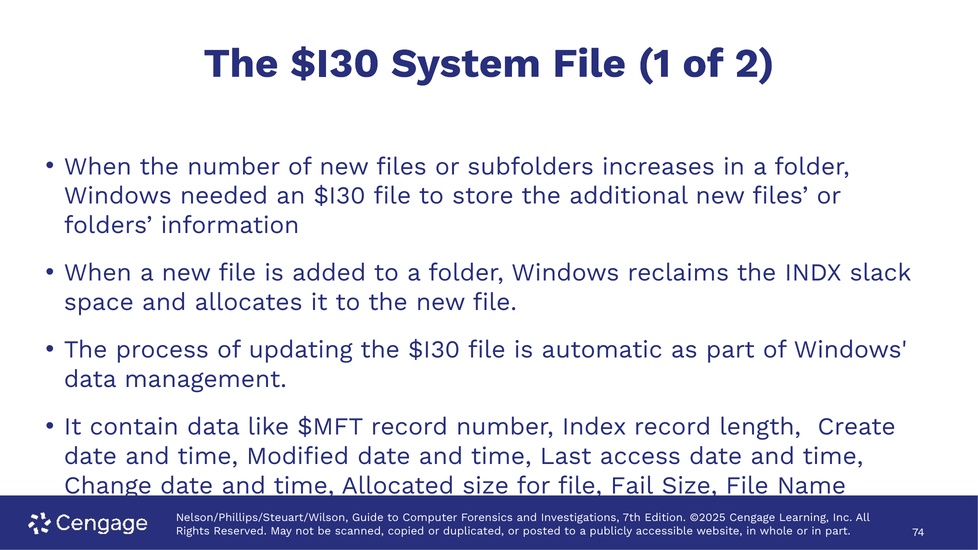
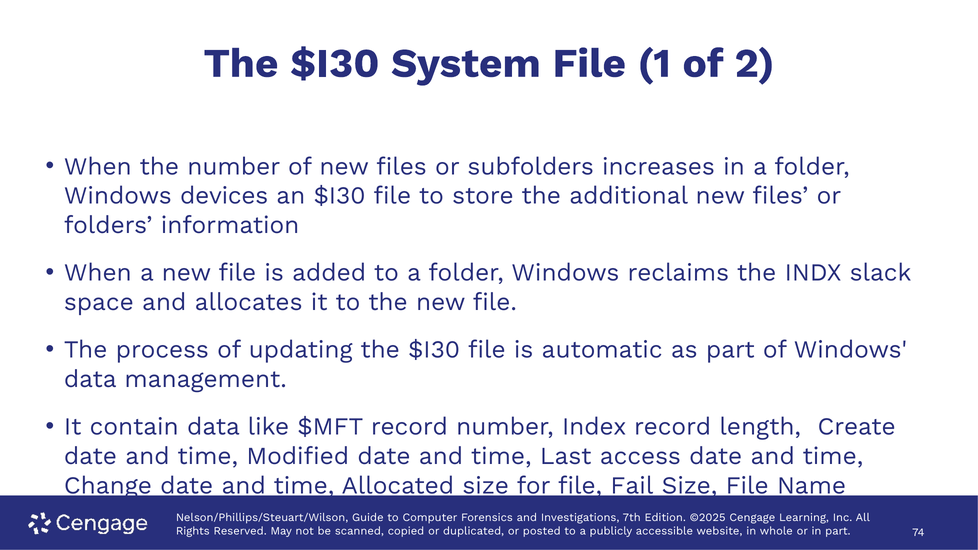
needed: needed -> devices (224, 196)
